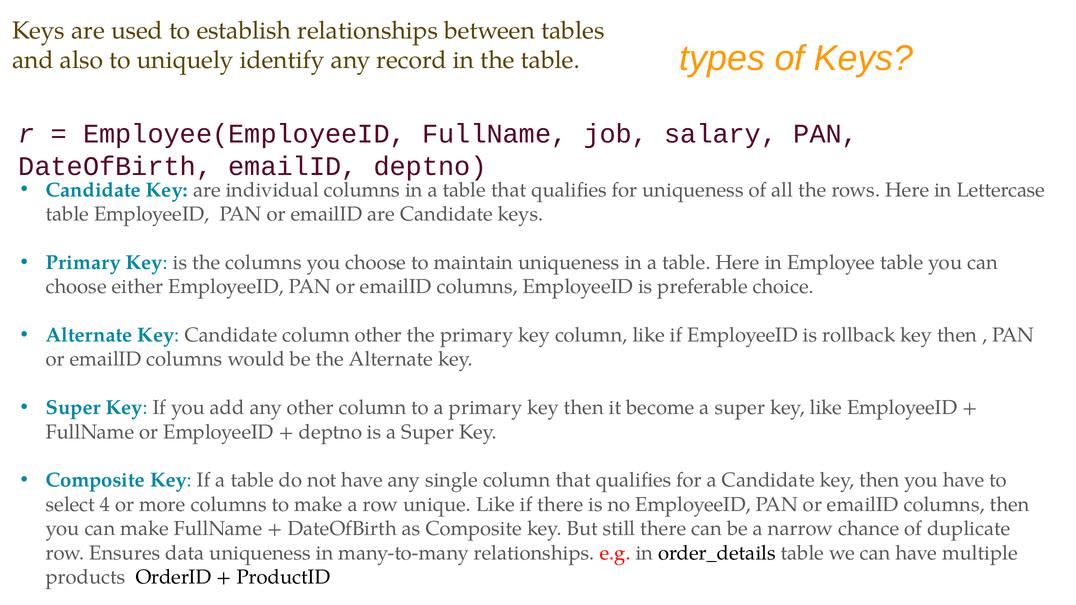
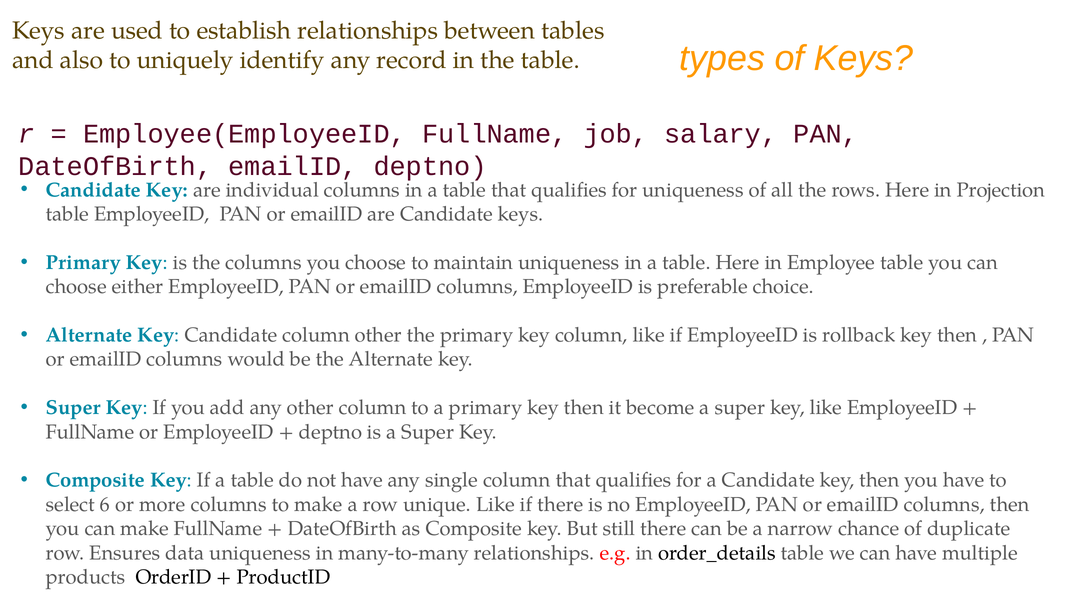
Lettercase: Lettercase -> Projection (1001, 190)
4: 4 -> 6 (105, 505)
